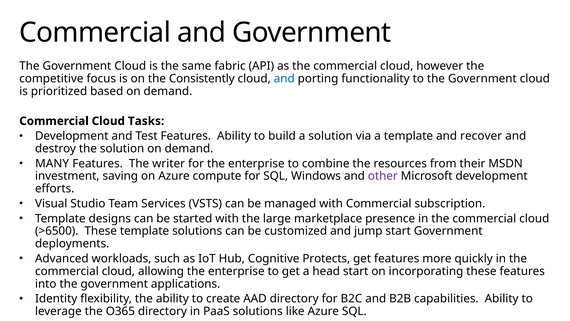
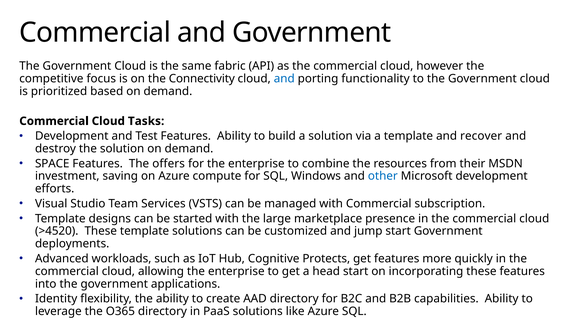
Consistently: Consistently -> Connectivity (202, 79)
MANY: MANY -> SPACE (52, 163)
writer: writer -> offers (169, 163)
other colour: purple -> blue (383, 176)
>6500: >6500 -> >4520 (57, 231)
